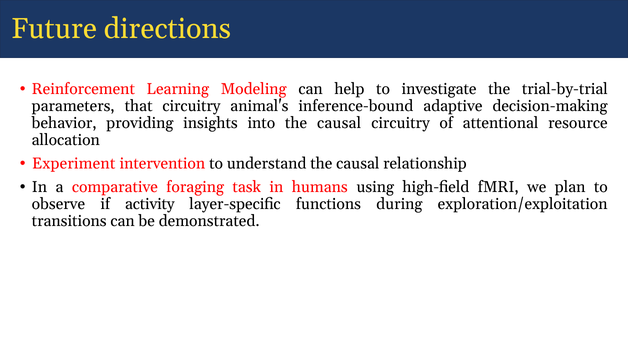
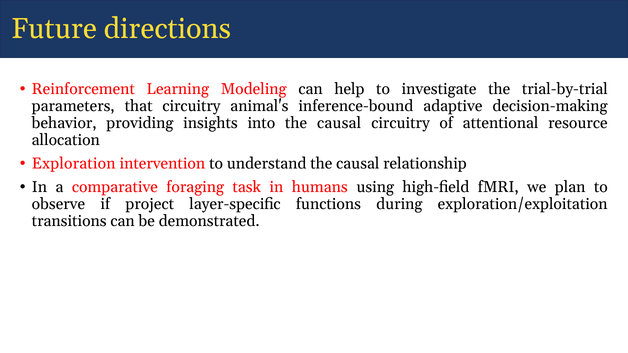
Experiment: Experiment -> Exploration (74, 164)
activity: activity -> project (150, 204)
